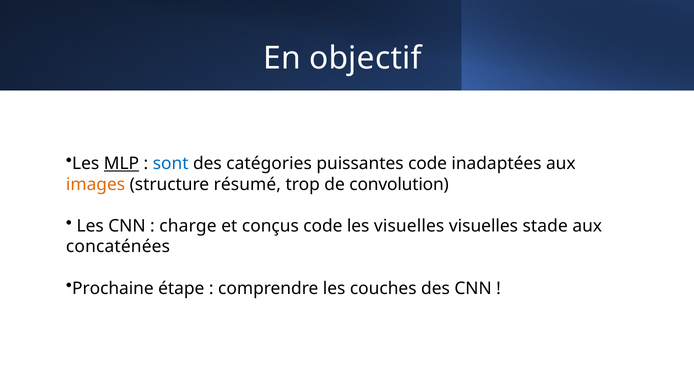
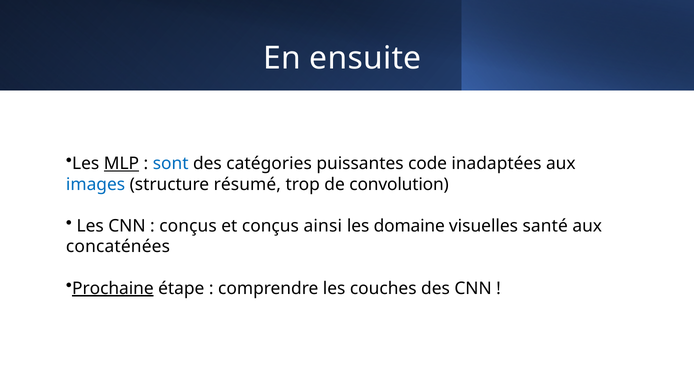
objectif: objectif -> ensuite (365, 58)
images colour: orange -> blue (96, 184)
charge: charge -> conçus (188, 226)
conçus code: code -> ainsi (323, 226)
les visuelles: visuelles -> domaine (409, 226)
stade: stade -> santé (545, 226)
Prochaine underline: none -> present (113, 289)
